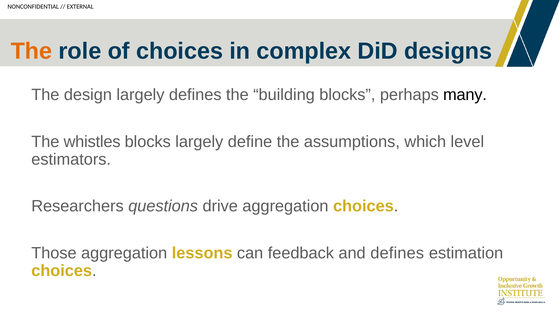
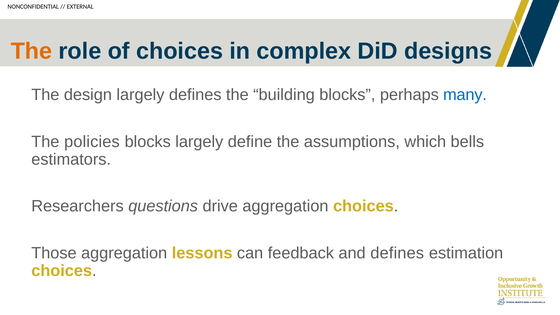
many colour: black -> blue (465, 95)
whistles: whistles -> policies (92, 142)
level: level -> bells (467, 142)
